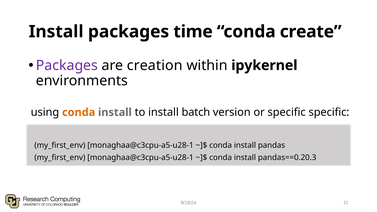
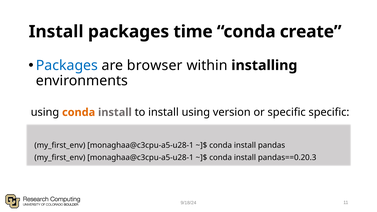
Packages colour: purple -> blue (67, 65)
creation: creation -> browser (155, 65)
ipykernel: ipykernel -> installing (264, 65)
install batch: batch -> using (196, 112)
